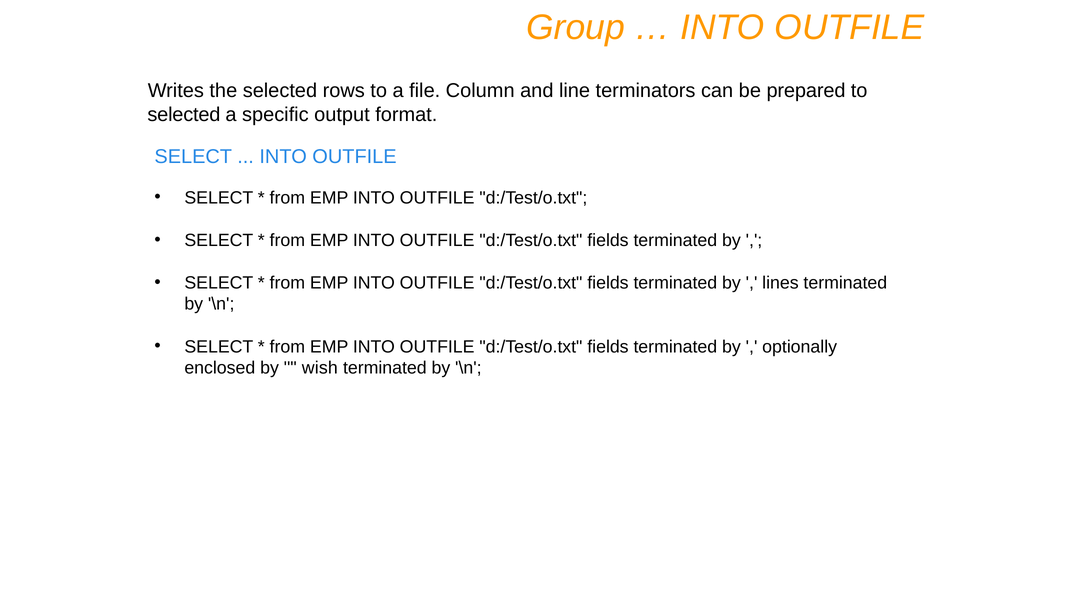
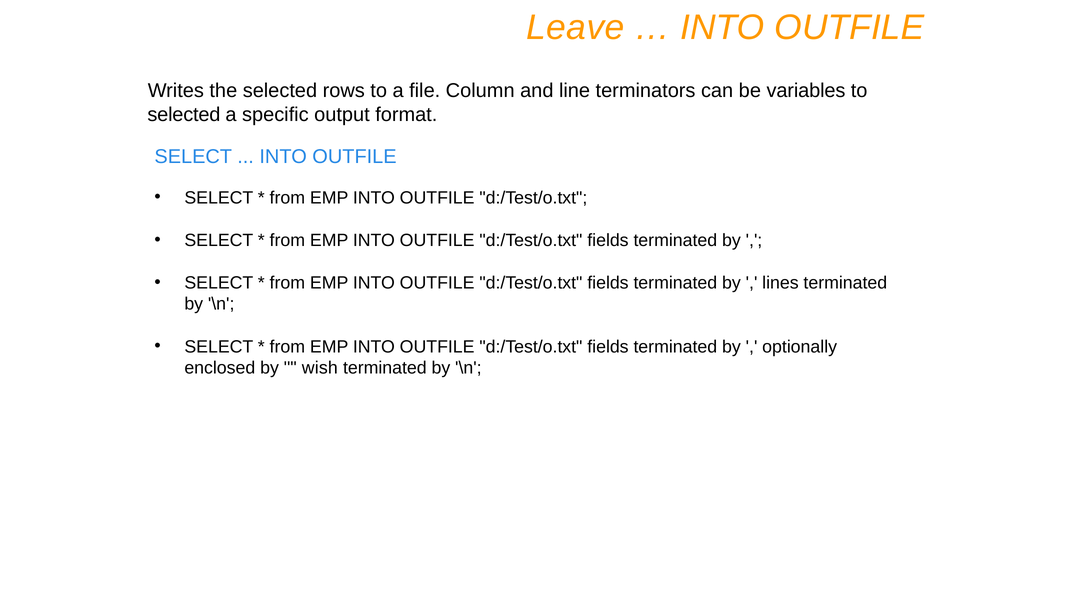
Group: Group -> Leave (575, 28)
prepared: prepared -> variables (806, 91)
